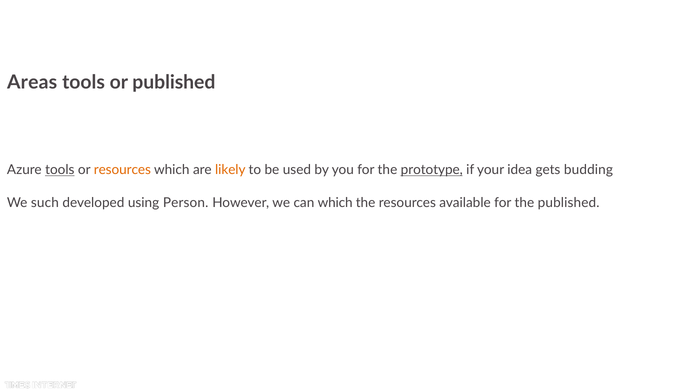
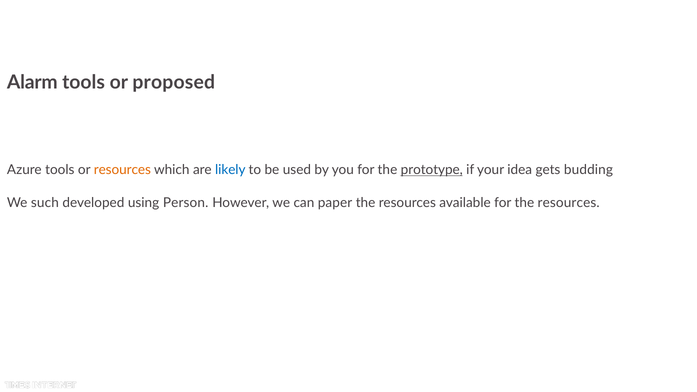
Areas: Areas -> Alarm (32, 82)
or published: published -> proposed (174, 82)
tools underline: present -> none (60, 170)
likely colour: orange -> blue (230, 170)
can which: which -> paper (335, 203)
for the published: published -> resources (569, 203)
